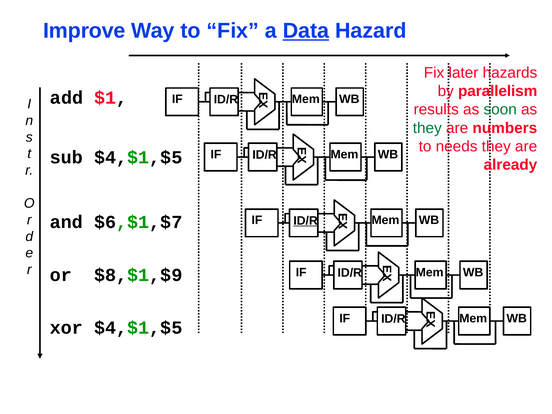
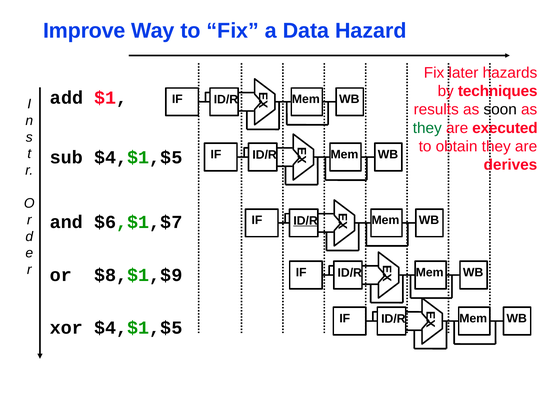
Data underline: present -> none (306, 31)
parallelism: parallelism -> techniques (498, 91)
soon colour: green -> black (500, 110)
numbers: numbers -> executed (505, 128)
needs: needs -> obtain (457, 146)
already: already -> derives (510, 165)
